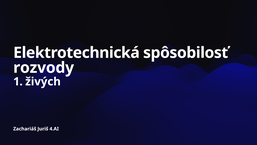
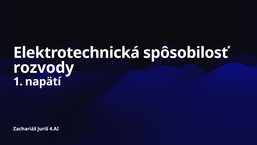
živých: živých -> napätí (43, 81)
